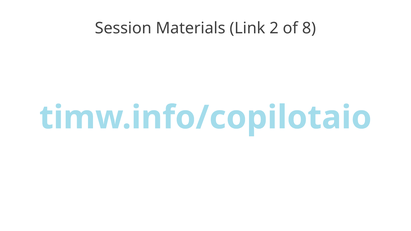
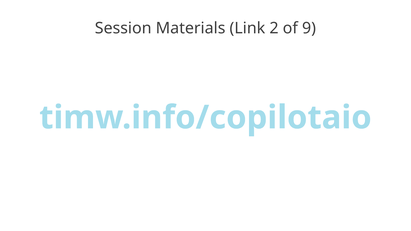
8: 8 -> 9 (309, 28)
